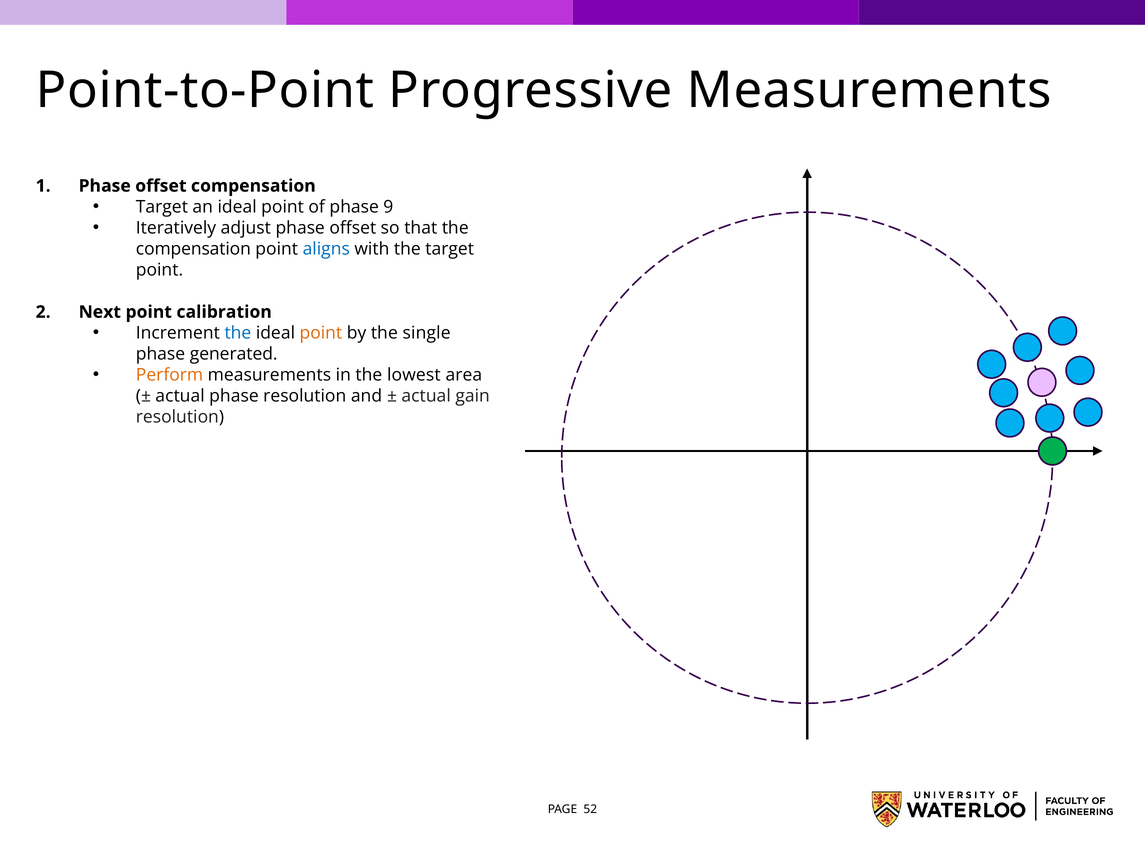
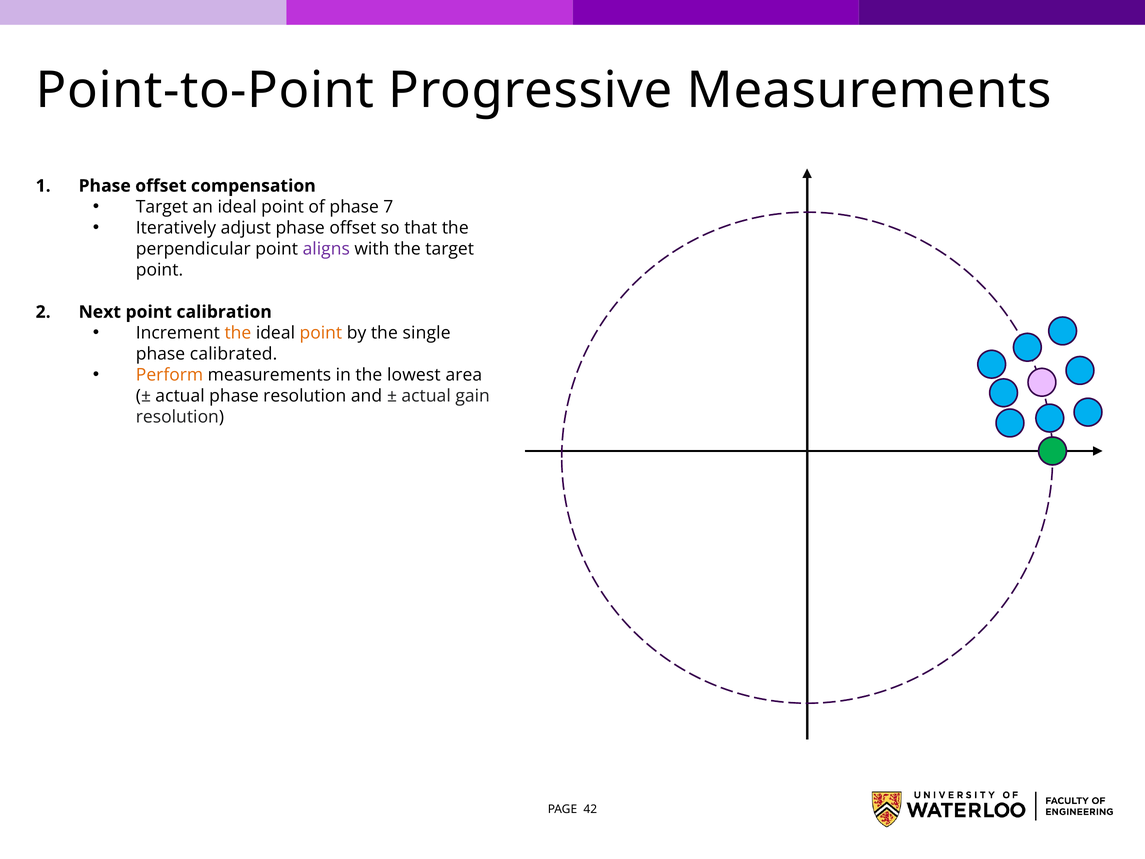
9: 9 -> 7 (388, 207)
compensation: compensation -> perpendicular (193, 249)
aligns colour: blue -> purple (326, 249)
the colour: blue -> orange (238, 333)
generated: generated -> calibrated (234, 354)
52: 52 -> 42 (590, 809)
